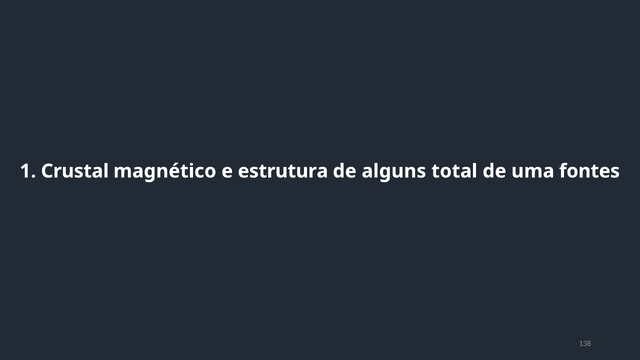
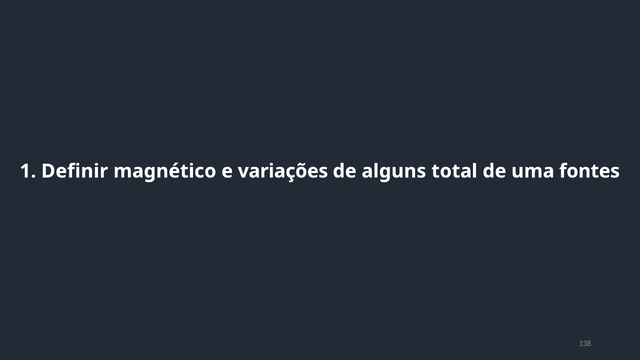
Crustal: Crustal -> Definir (75, 171)
estrutura: estrutura -> variações (283, 171)
